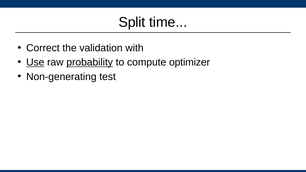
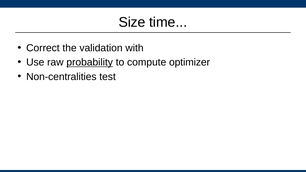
Split: Split -> Size (132, 22)
Use underline: present -> none (35, 62)
Non-generating: Non-generating -> Non-centralities (61, 77)
